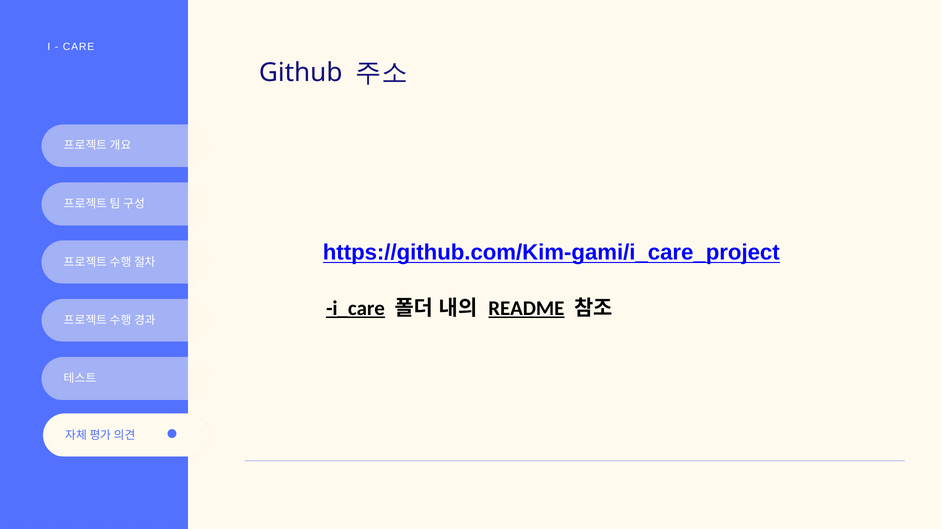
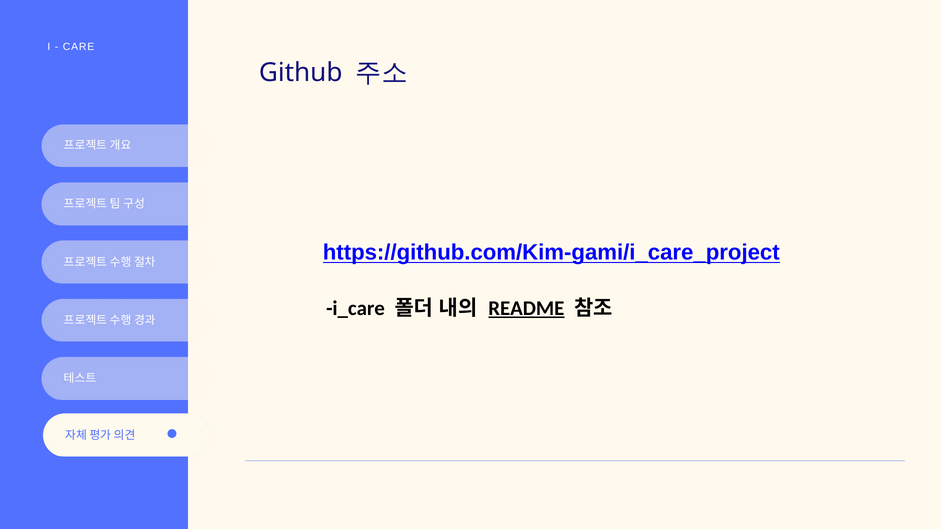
i_care underline: present -> none (355, 308)
